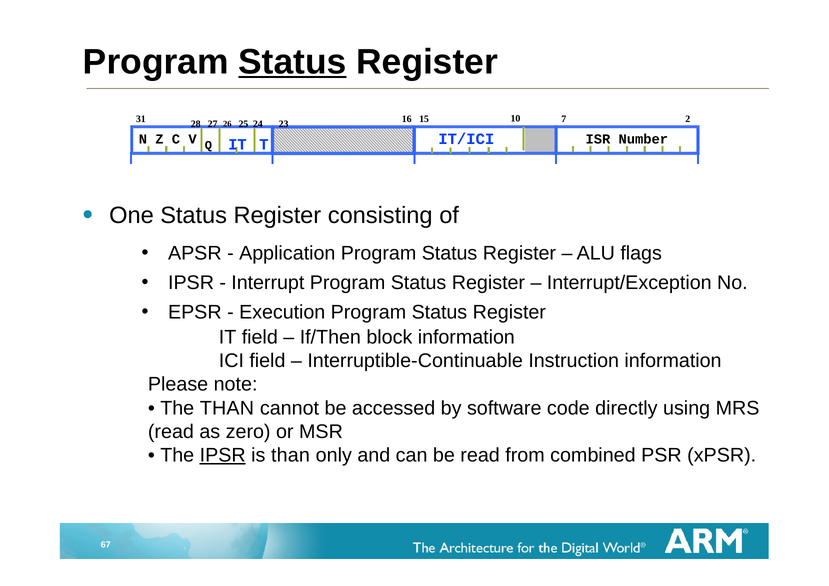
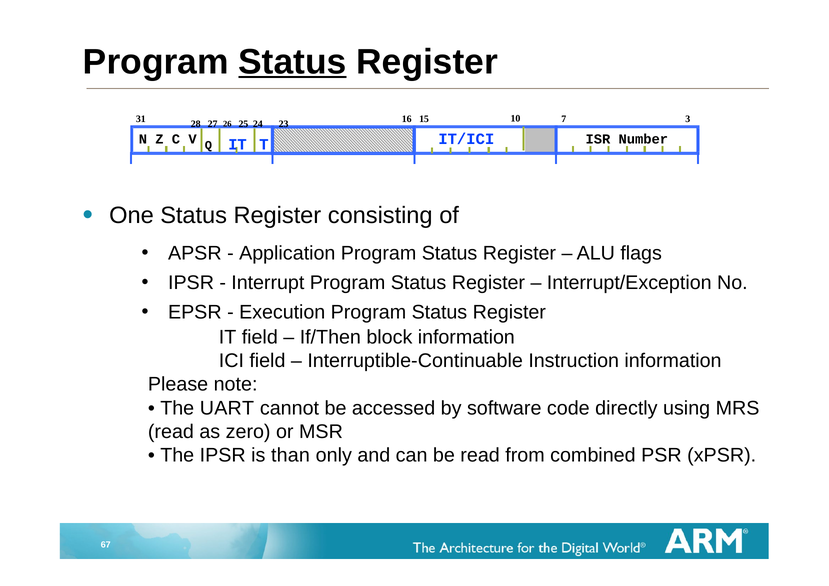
2: 2 -> 3 (688, 119)
The THAN: THAN -> UART (227, 408)
IPSR underline: present -> none (223, 455)
